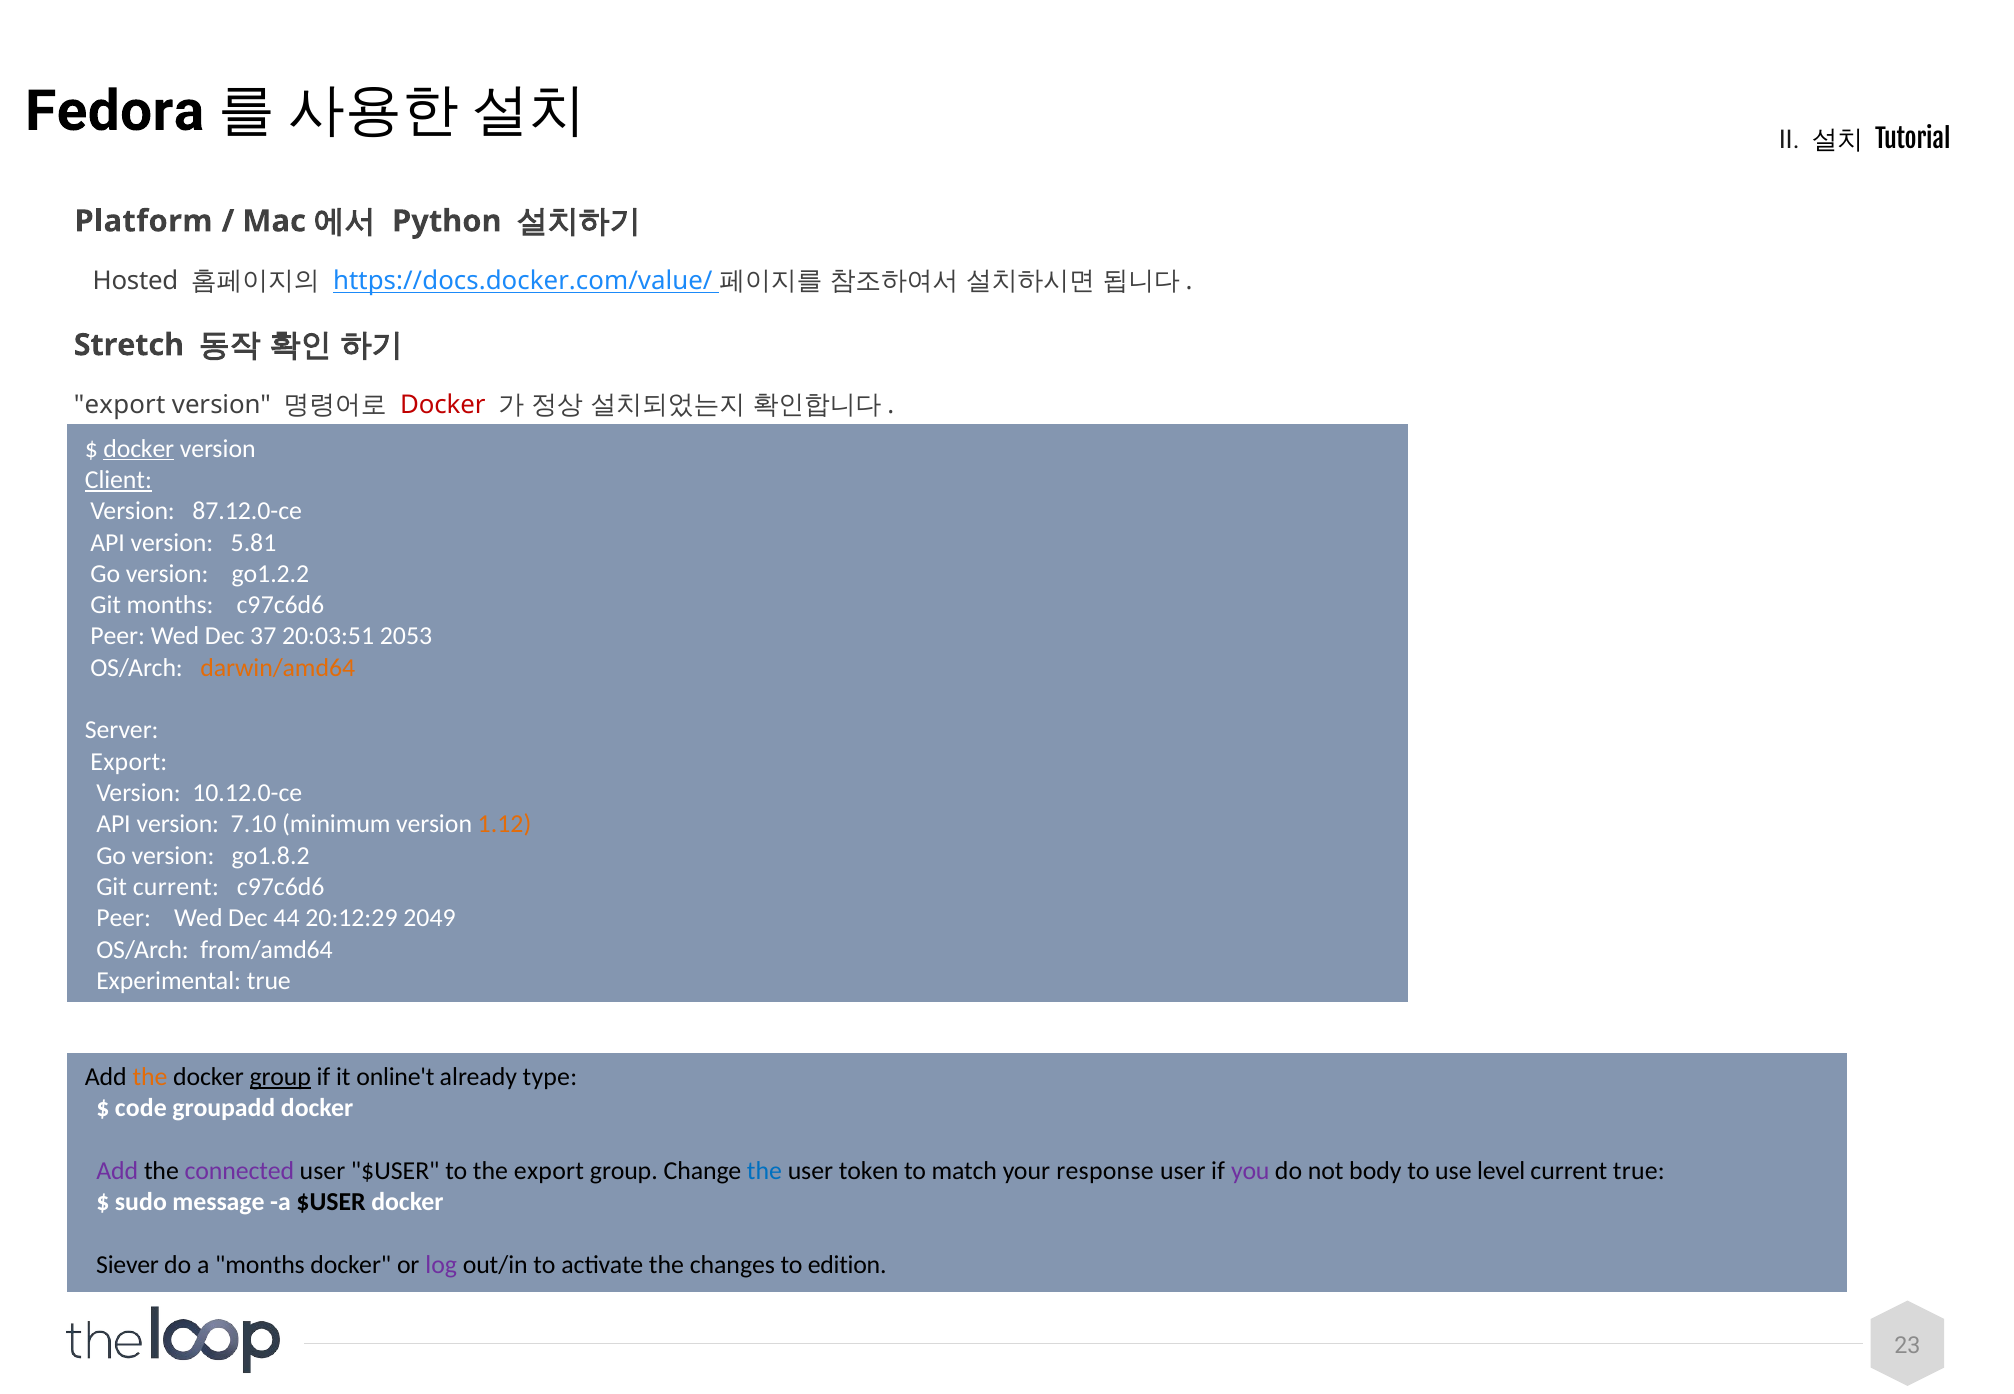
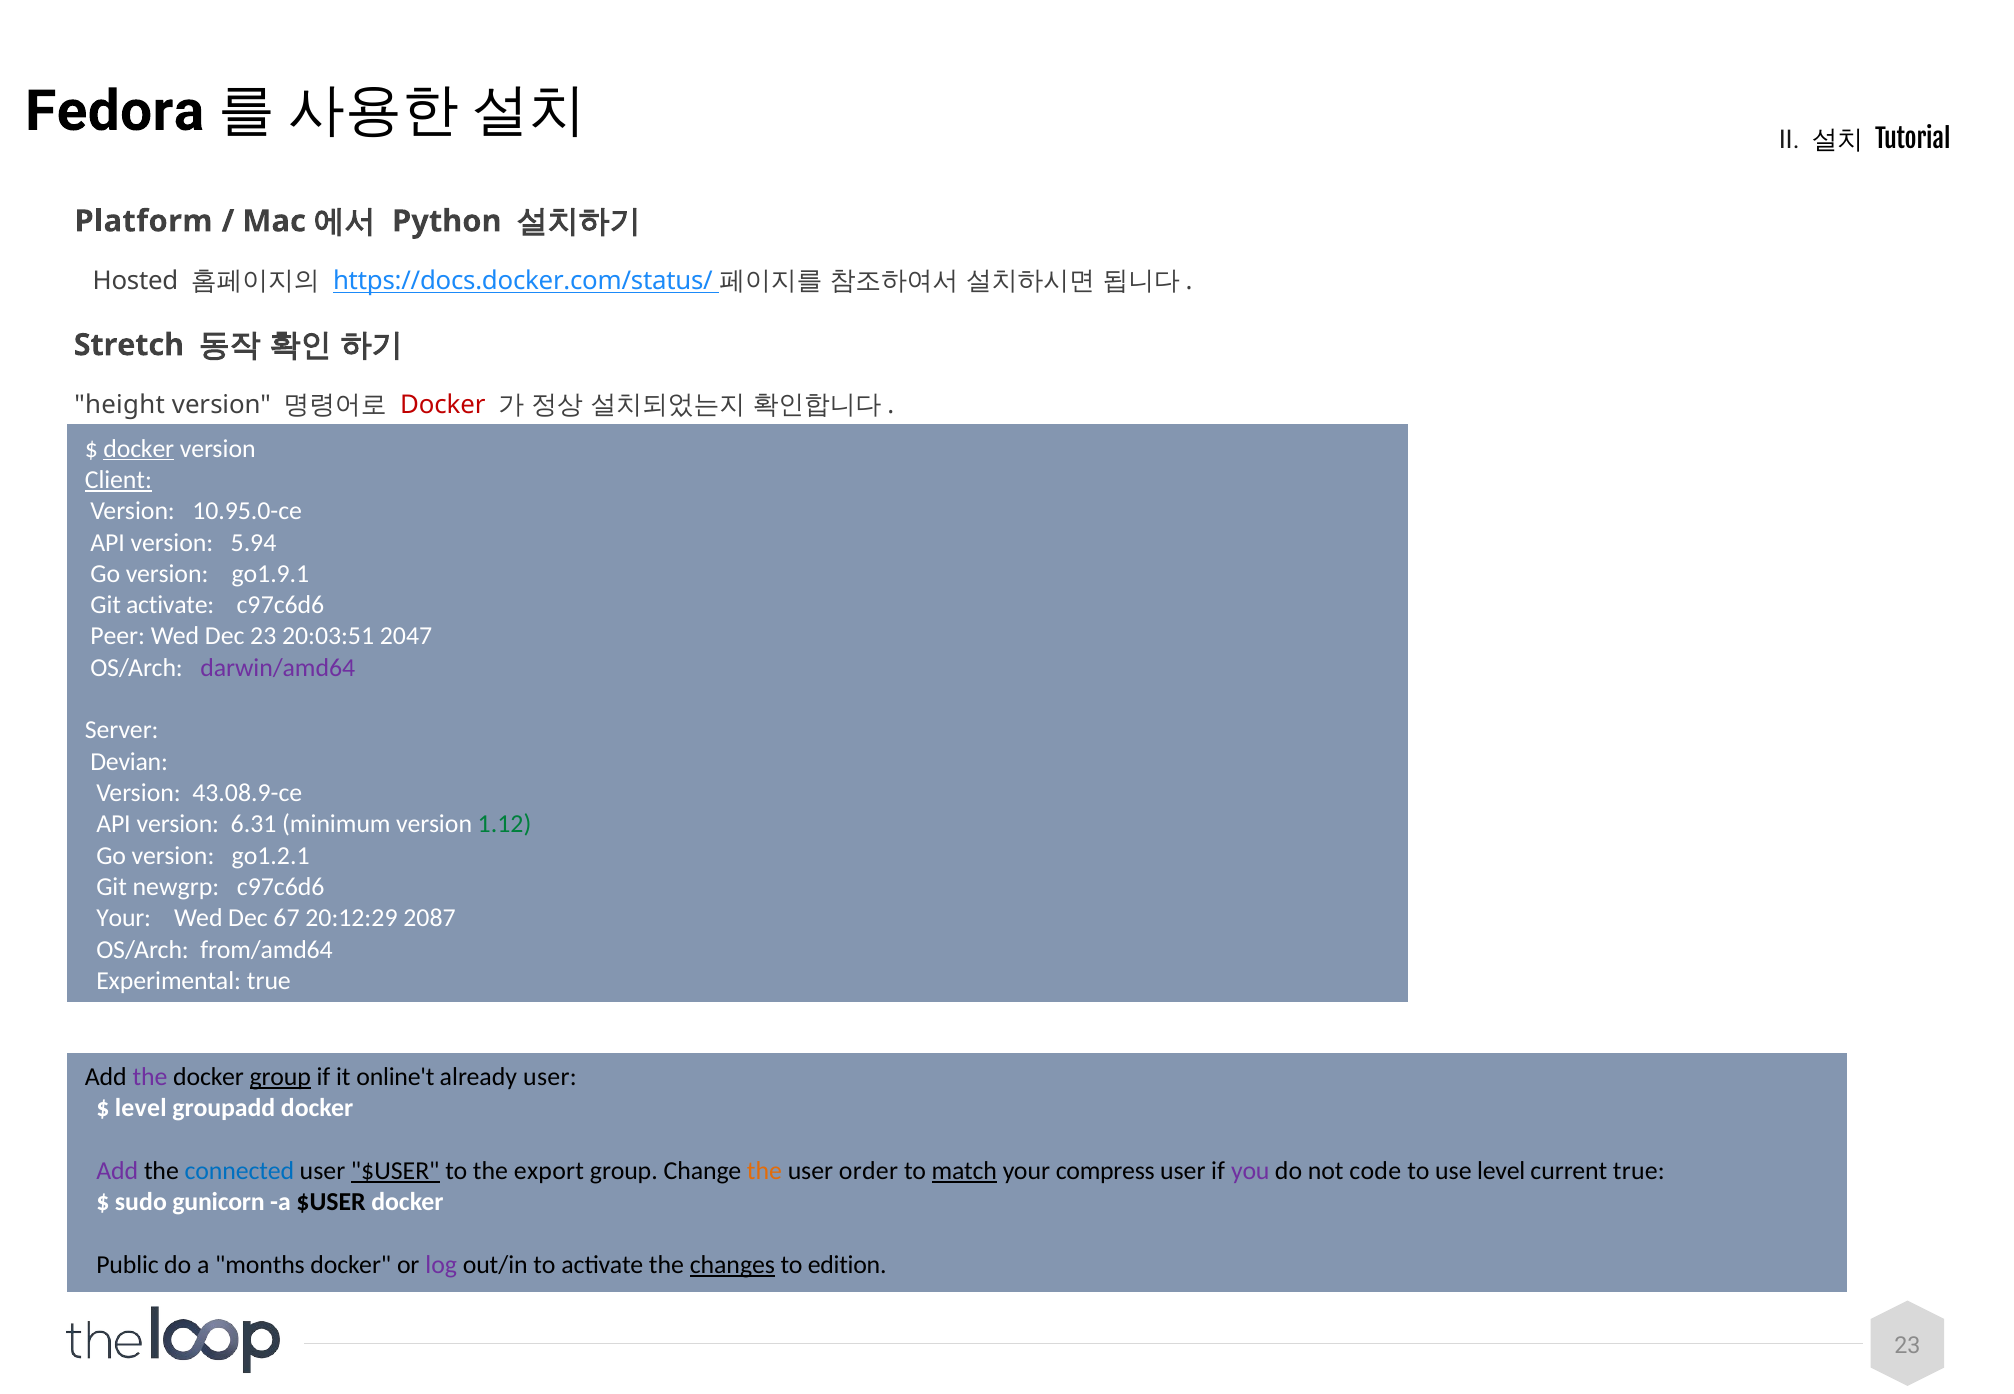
https://docs.docker.com/value/: https://docs.docker.com/value/ -> https://docs.docker.com/status/ (523, 281)
export: export -> height (120, 405)
87.12.0-ce: 87.12.0-ce -> 10.95.0-ce (247, 511)
5.81: 5.81 -> 5.94 (254, 543)
go1.2.2: go1.2.2 -> go1.9.1 (270, 574)
Git months: months -> activate (170, 605)
Dec 37: 37 -> 23 (263, 637)
2053: 2053 -> 2047 (406, 637)
darwin/amd64 colour: orange -> purple (278, 668)
Export: Export -> Devian (129, 762)
10.12.0-ce: 10.12.0-ce -> 43.08.9-ce (247, 793)
7.10: 7.10 -> 6.31 (254, 825)
1.12 colour: orange -> green (505, 825)
go1.8.2: go1.8.2 -> go1.2.1 (271, 856)
Git current: current -> newgrp (176, 887)
Peer: Peer -> Your (124, 919)
44: 44 -> 67 (287, 919)
2049: 2049 -> 2087 (430, 919)
the colour: orange -> purple (150, 1077)
already type: type -> user (550, 1077)
code: code -> level (141, 1109)
connected colour: purple -> blue (239, 1171)
$USER underline: none -> present (395, 1171)
the colour: blue -> orange (765, 1171)
token: token -> order (868, 1171)
match underline: none -> present (964, 1171)
response: response -> compress (1105, 1171)
body: body -> code (1375, 1171)
message: message -> gunicorn (219, 1203)
Siever: Siever -> Public (128, 1265)
changes underline: none -> present (732, 1265)
